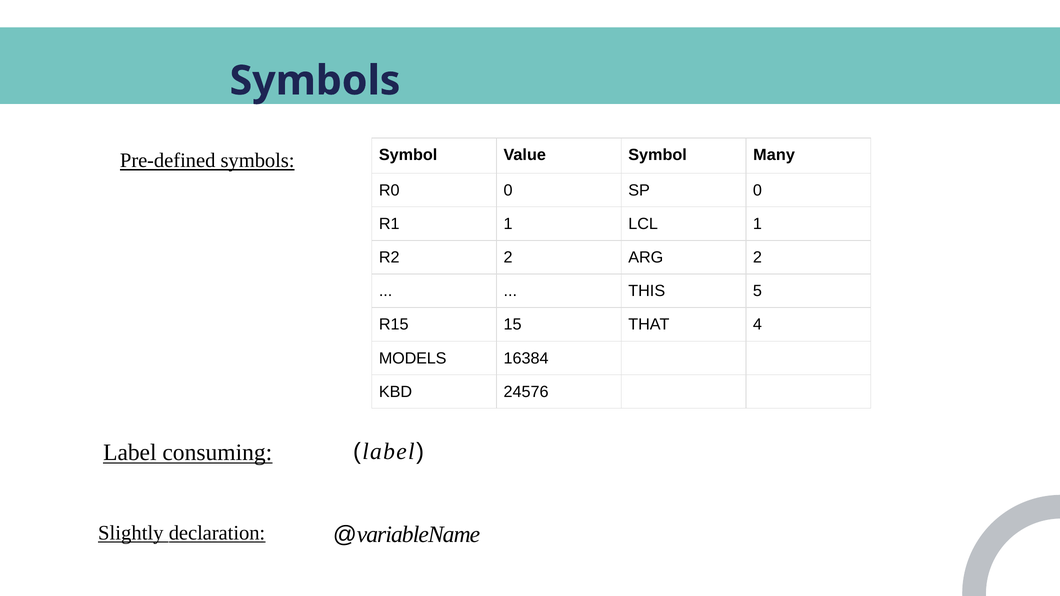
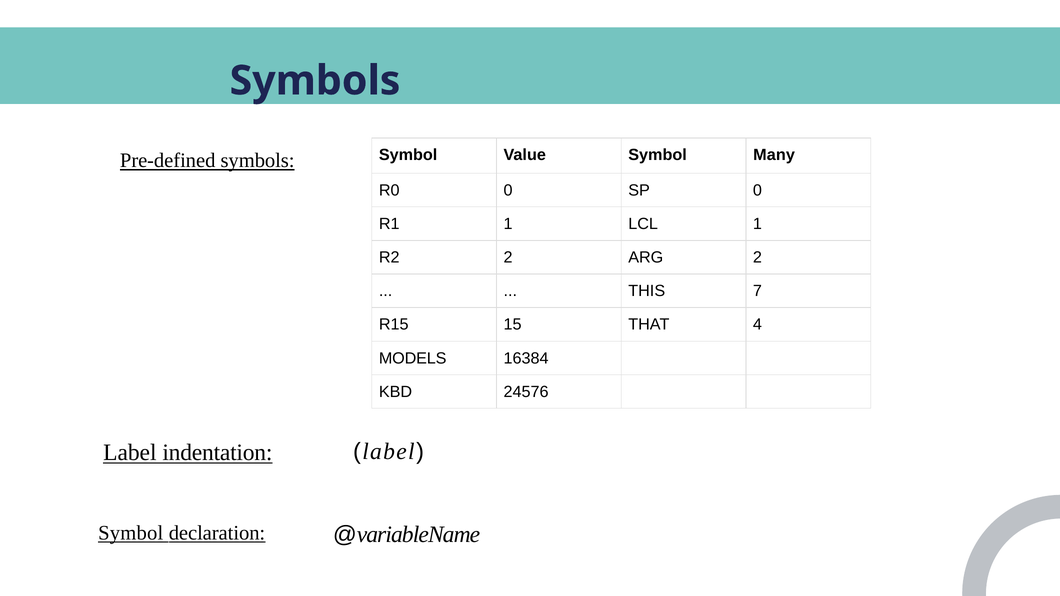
5: 5 -> 7 (757, 291)
consuming: consuming -> indentation (217, 453)
Slightly: Slightly -> Symbol (131, 533)
